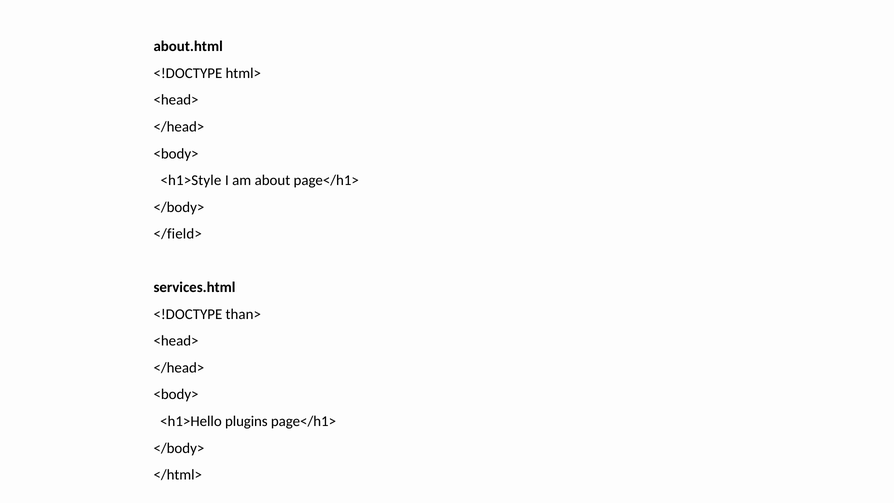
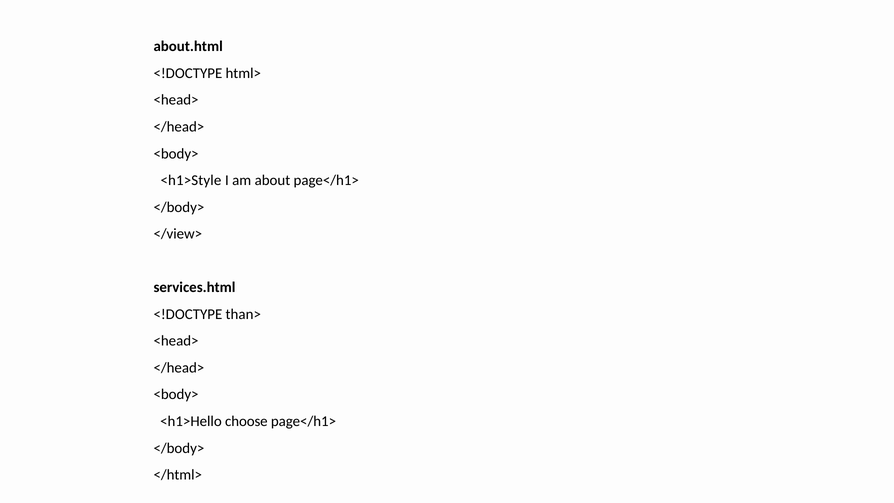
</field>: </field> -> </view> (178, 234)
plugins: plugins -> choose (246, 421)
